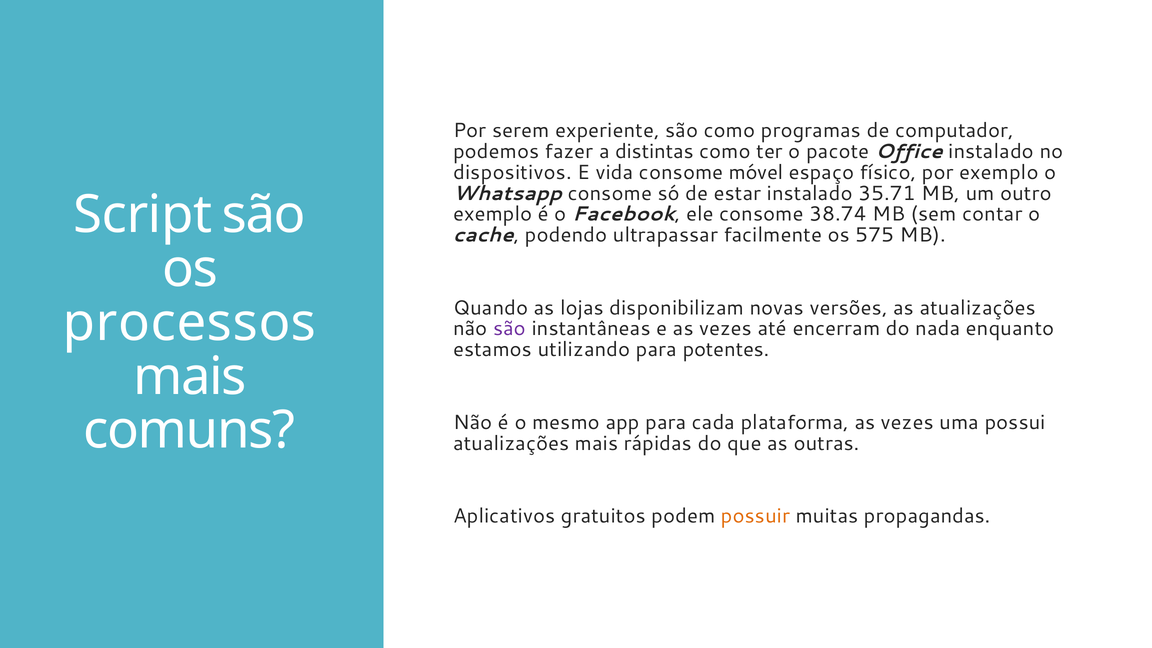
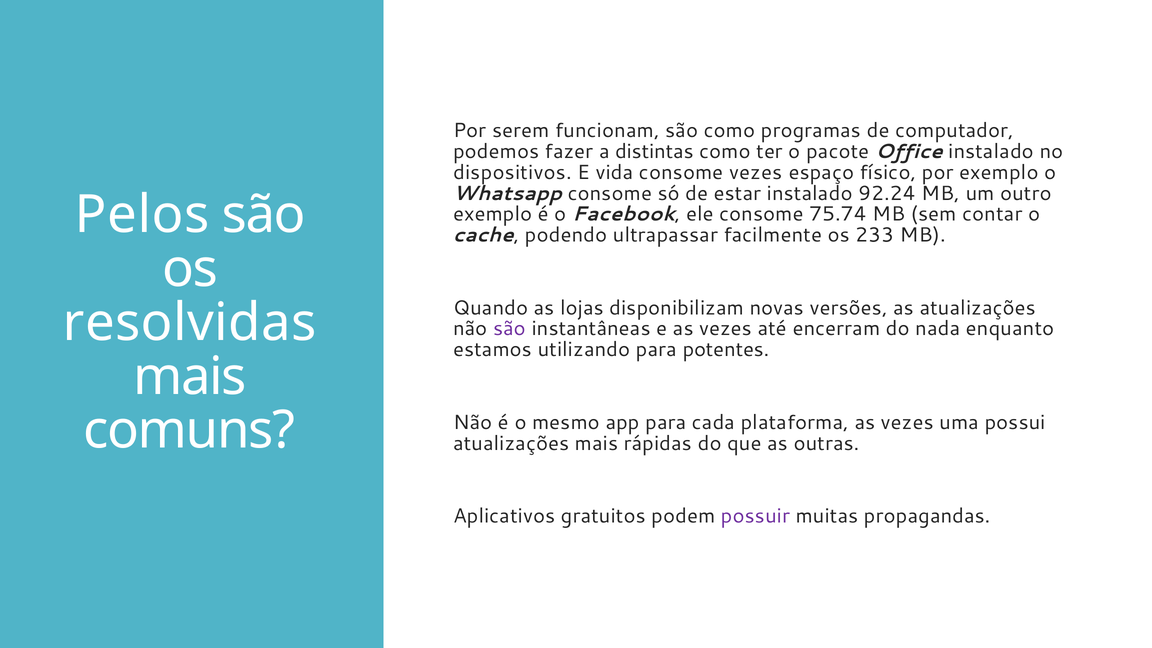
experiente: experiente -> funcionam (607, 131)
consome móvel: móvel -> vezes (756, 172)
35.71: 35.71 -> 92.24 (887, 193)
Script: Script -> Pelos (142, 215)
38.74: 38.74 -> 75.74 (838, 214)
575: 575 -> 233 (875, 235)
processos: processos -> resolvidas (190, 323)
possuir colour: orange -> purple (755, 516)
